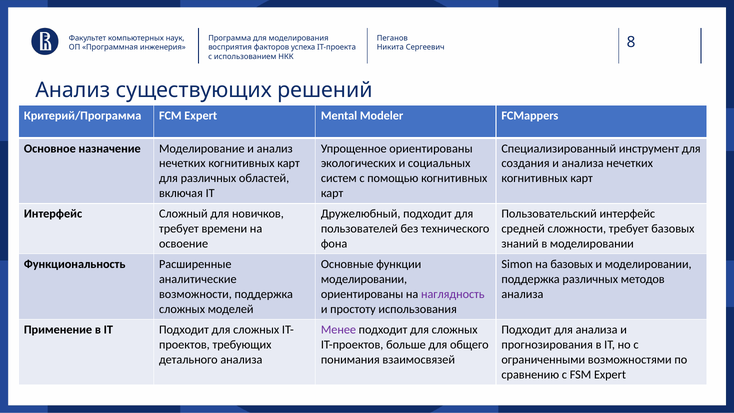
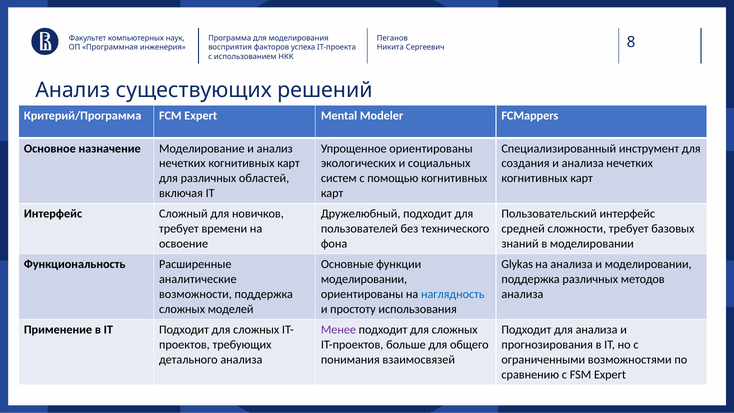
Simon: Simon -> Glykas (517, 264)
на базовых: базовых -> анализа (572, 264)
наглядность colour: purple -> blue (453, 294)
